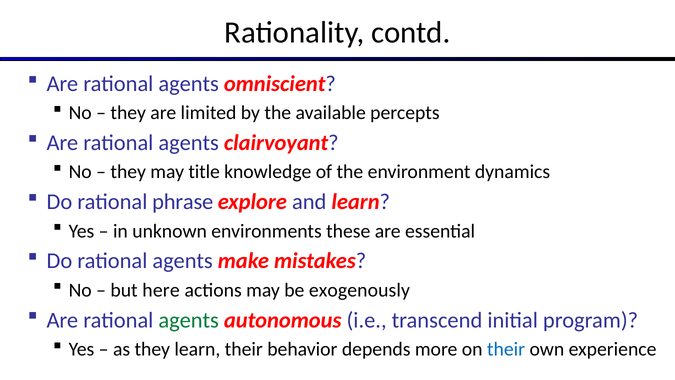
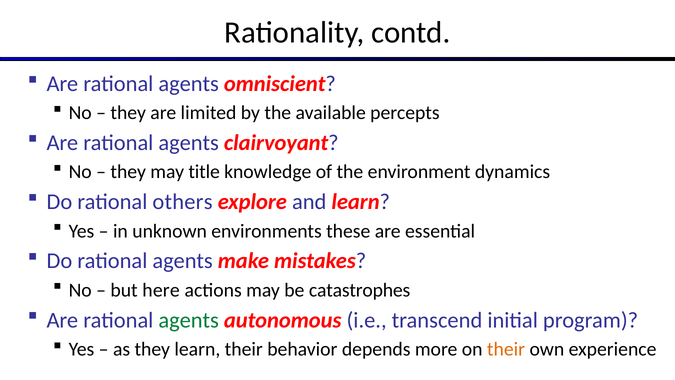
phrase: phrase -> others (183, 202)
exogenously: exogenously -> catastrophes (360, 290)
their colour: blue -> orange (506, 349)
